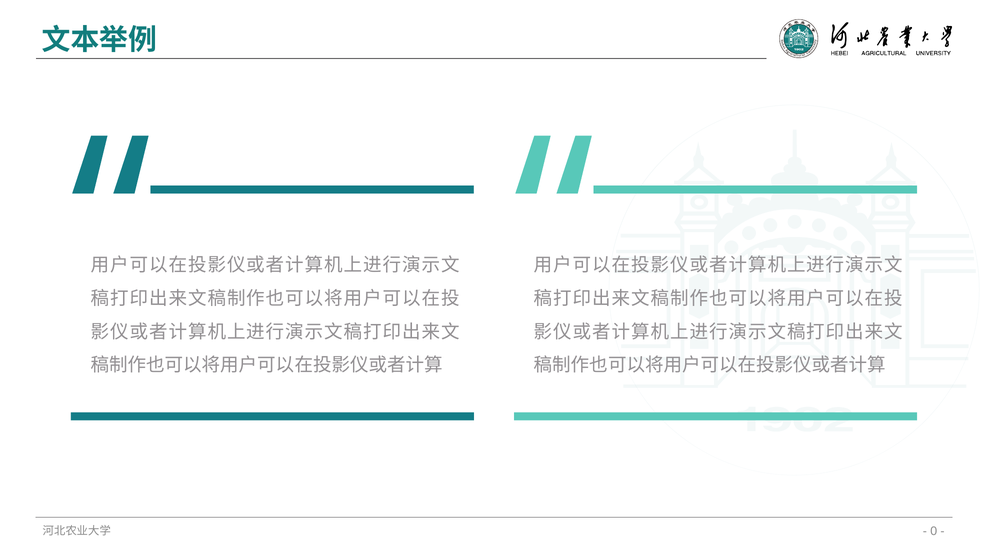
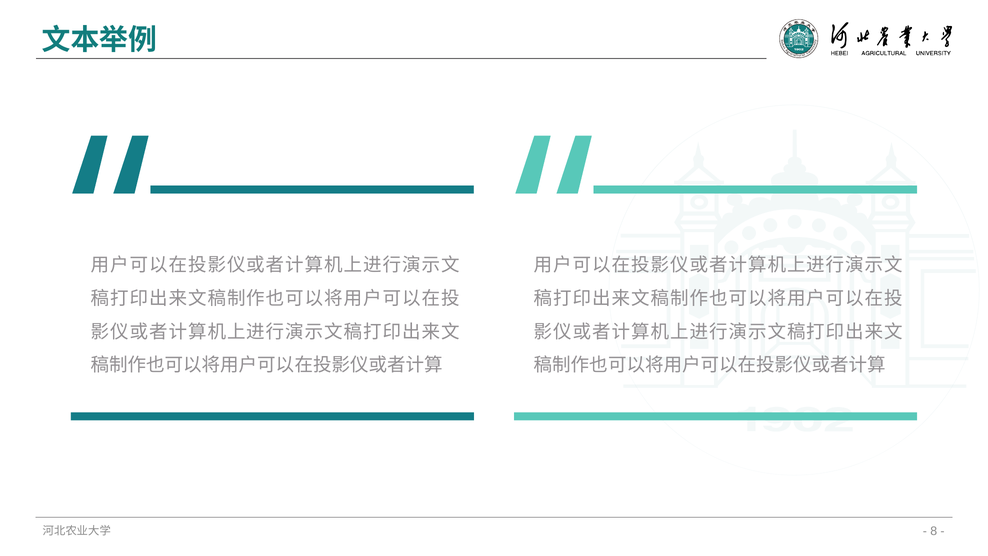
0: 0 -> 8 (934, 531)
